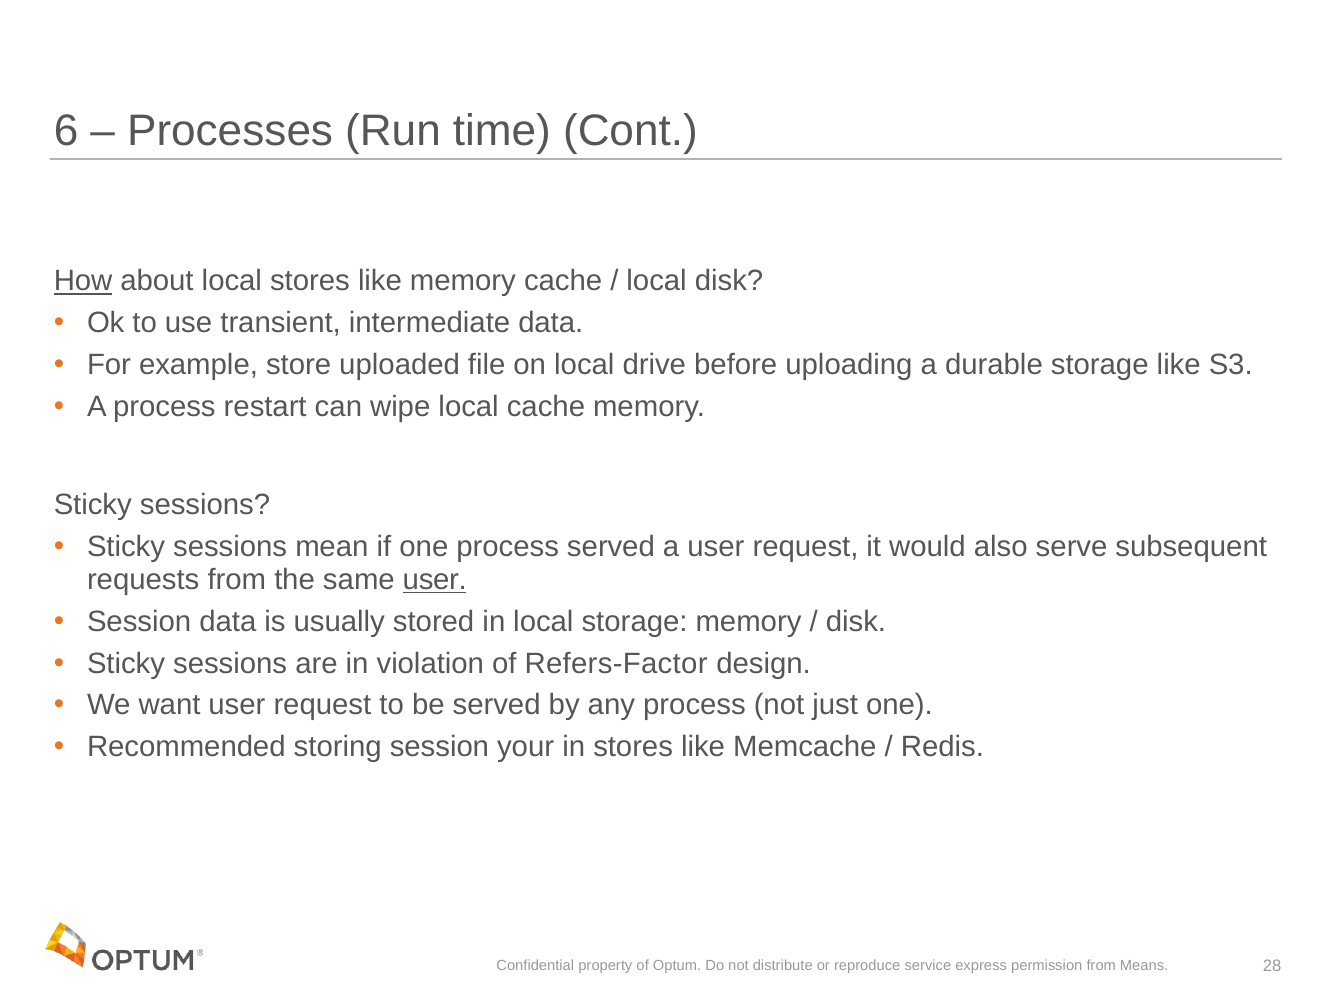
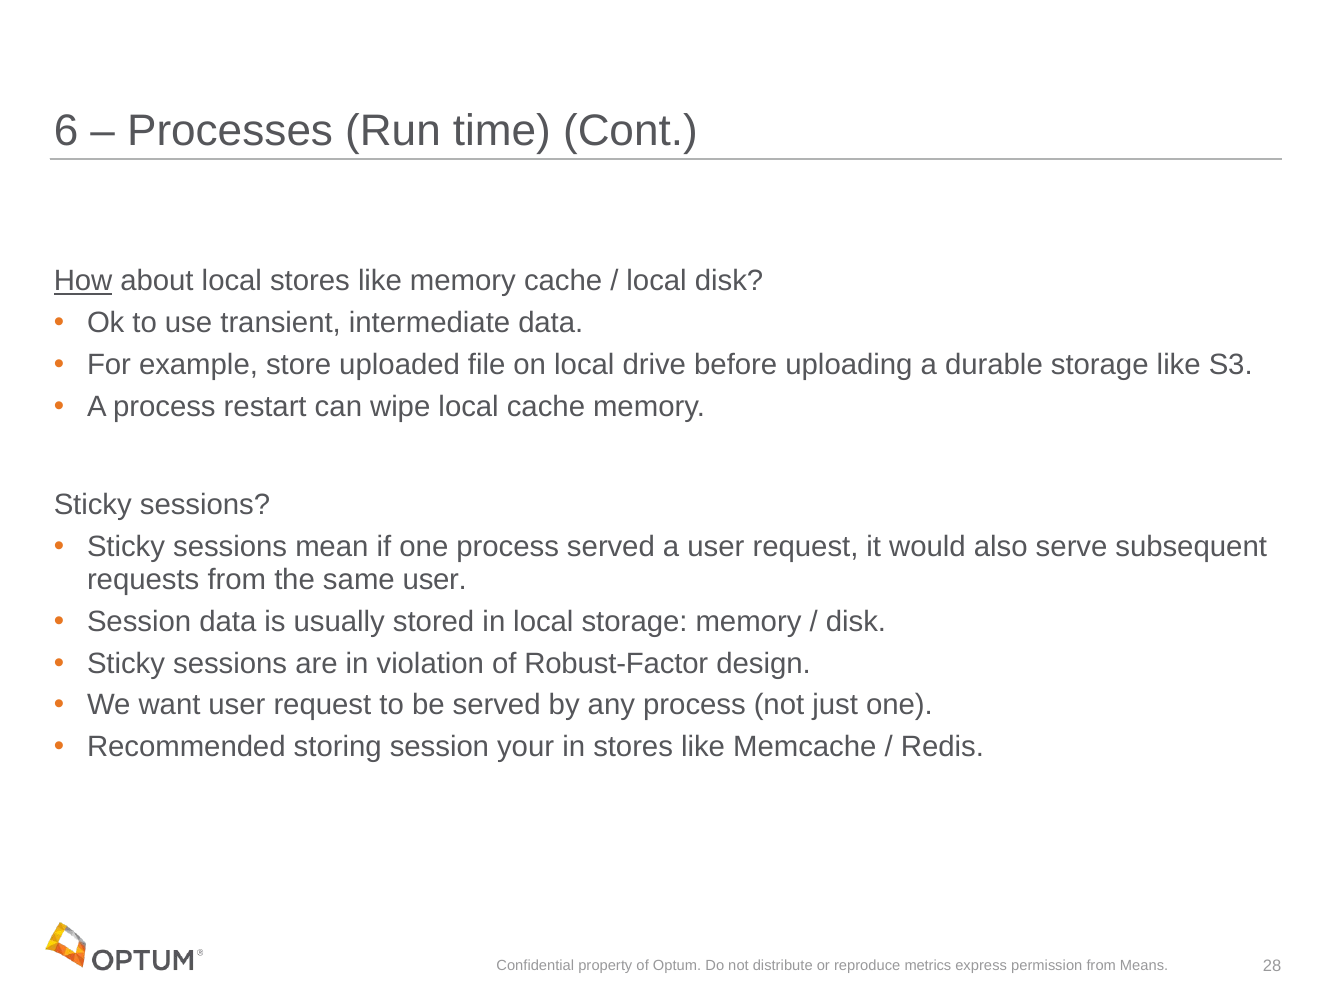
user underline: present -> none (435, 580)
Refers-Factor: Refers-Factor -> Robust-Factor (616, 664)
service: service -> metrics (928, 966)
